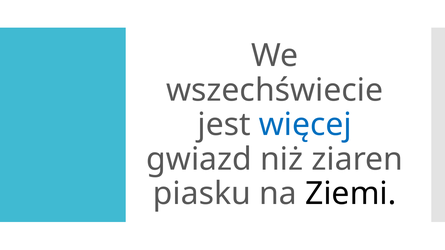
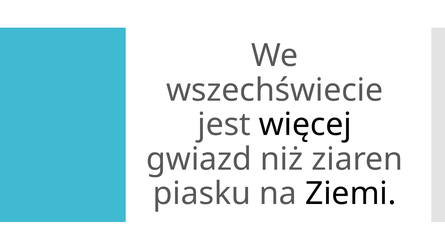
więcej colour: blue -> black (305, 125)
